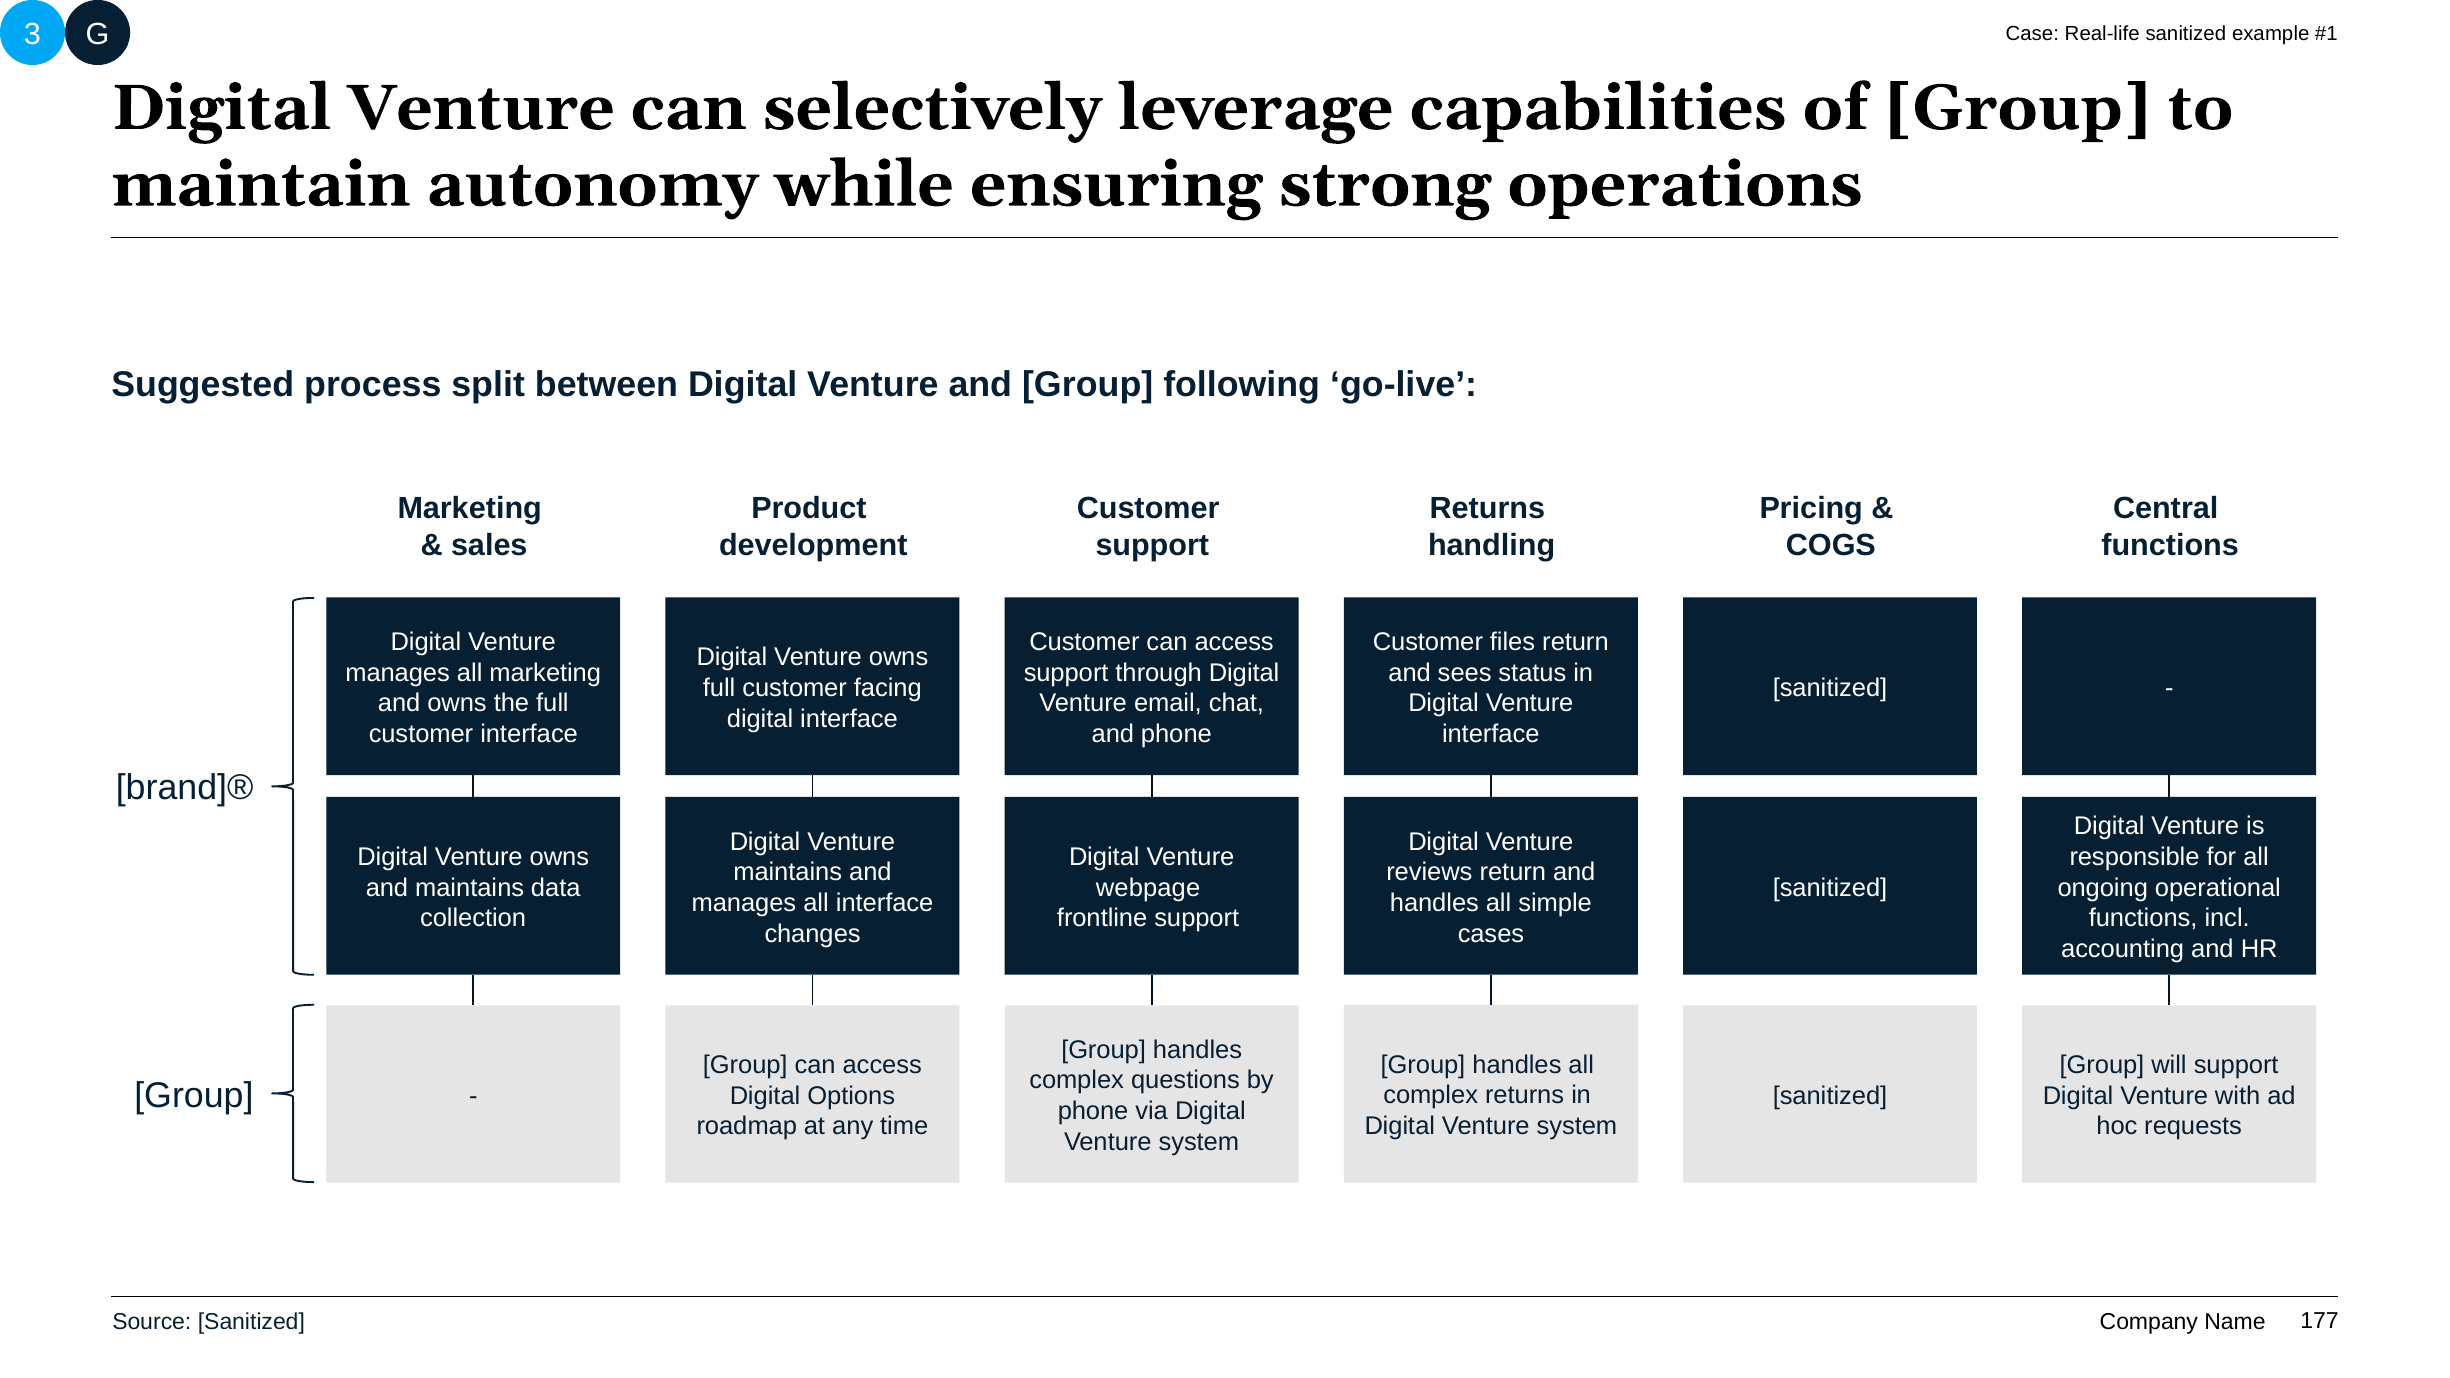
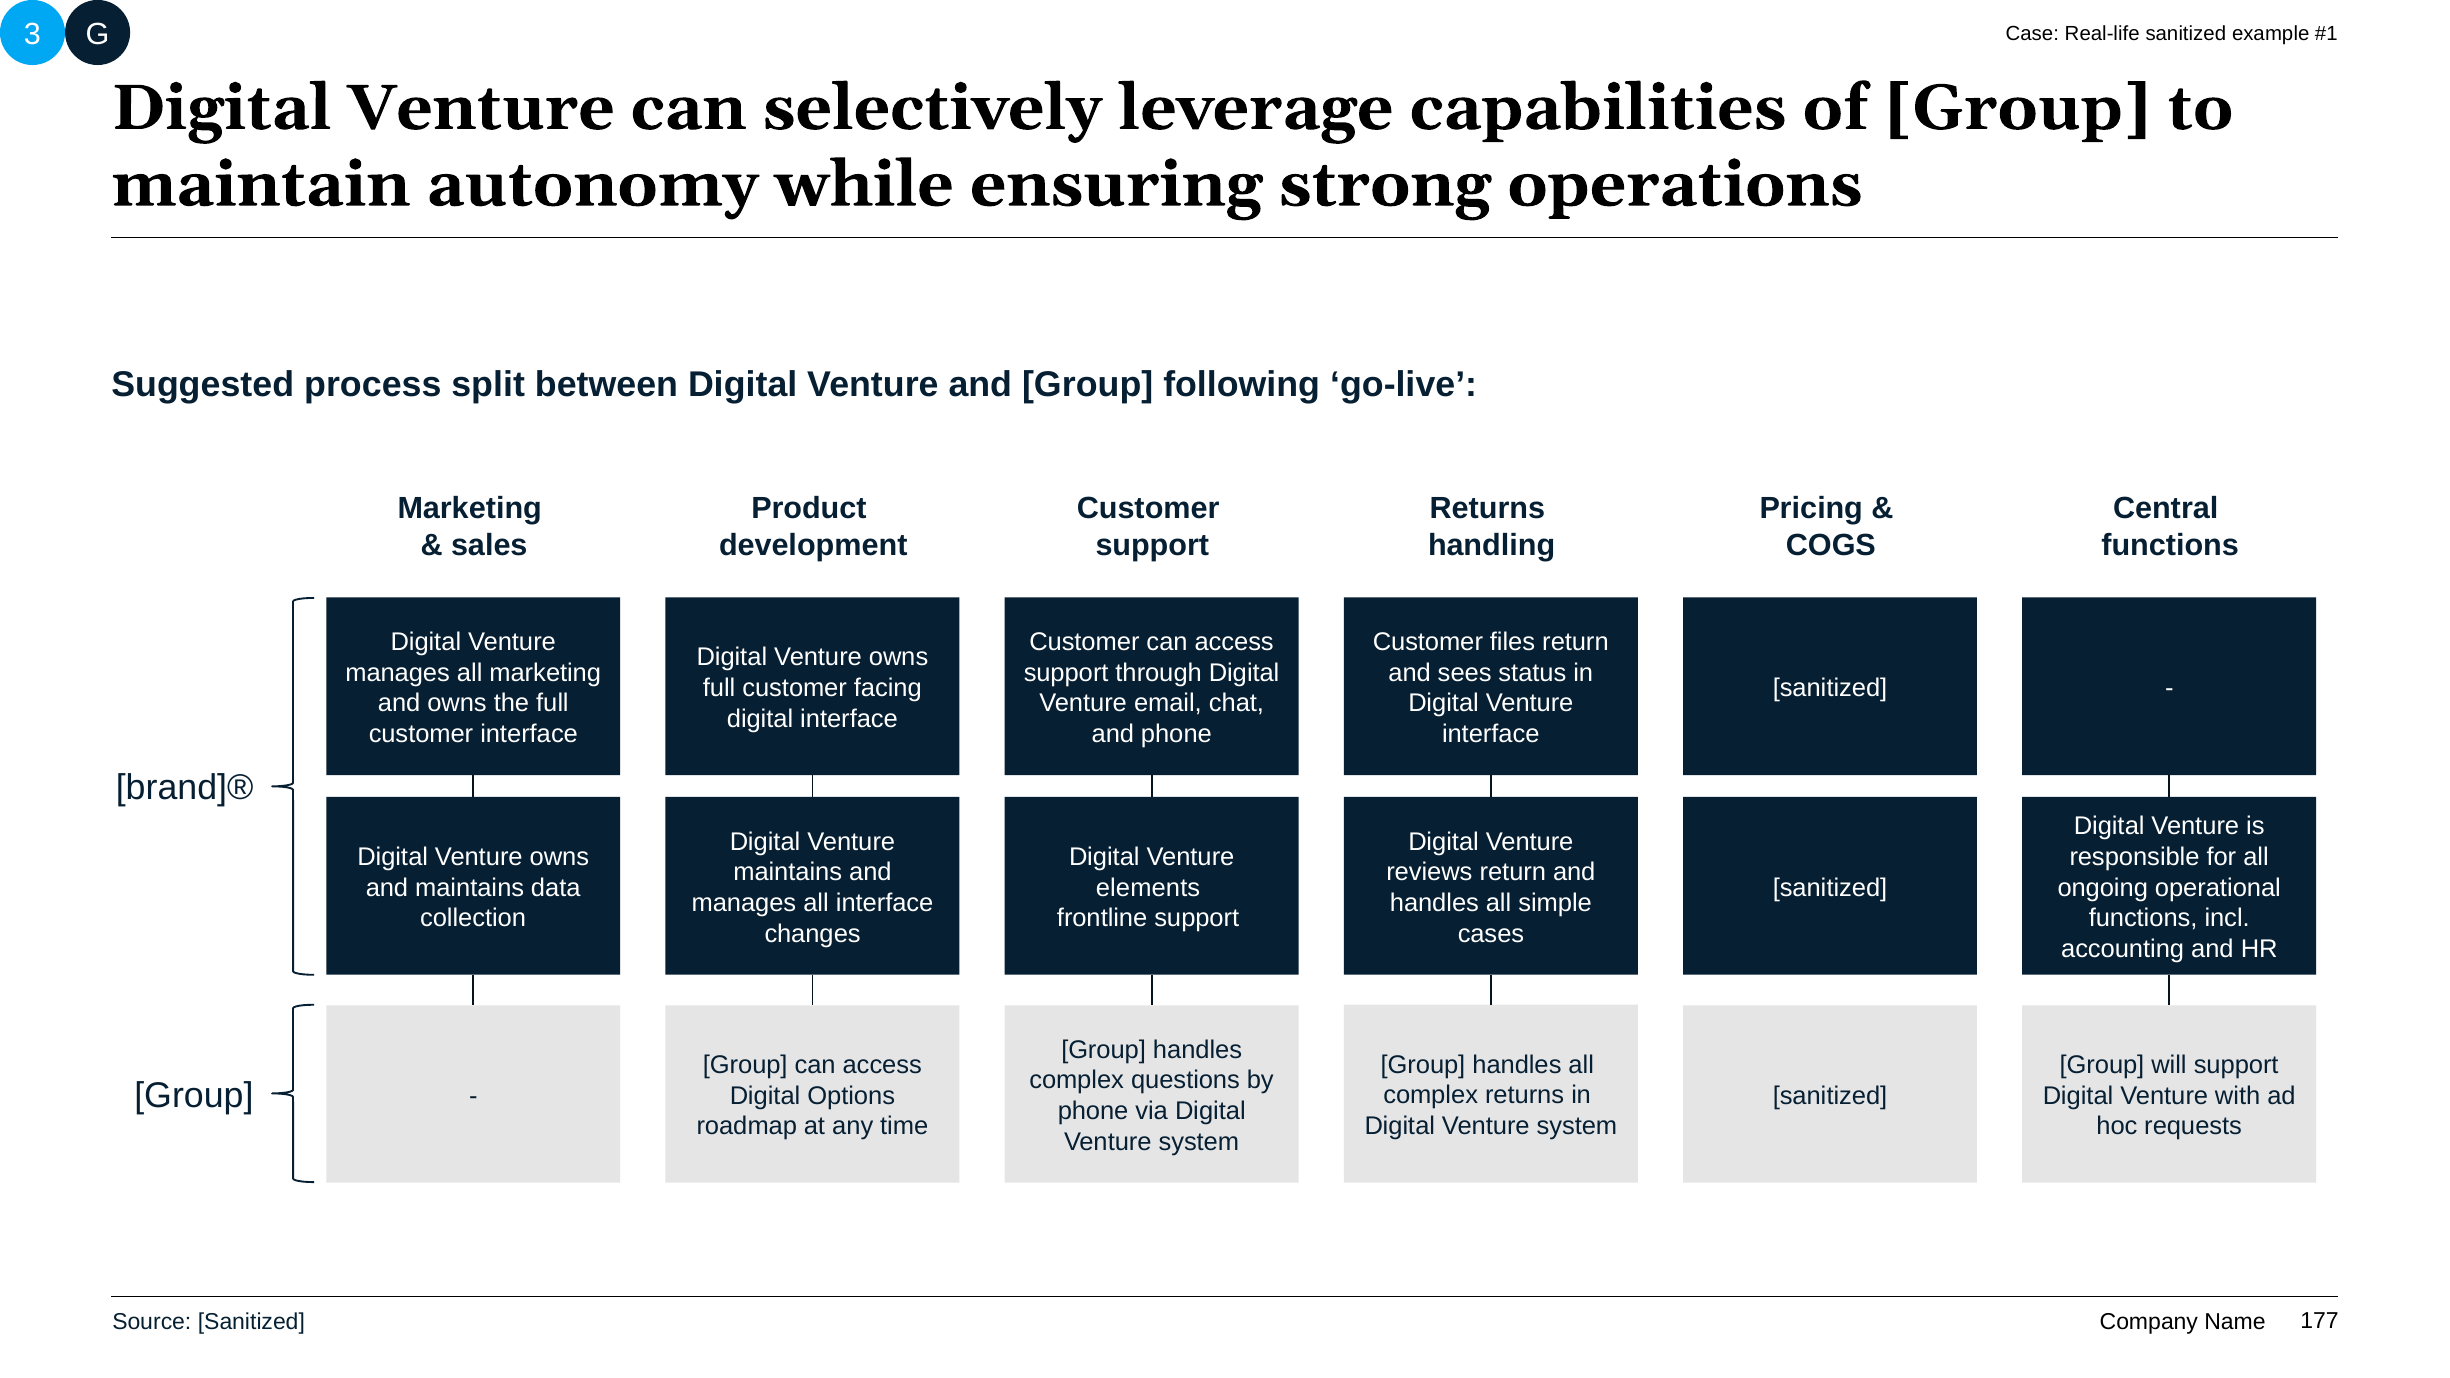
webpage: webpage -> elements (1148, 888)
